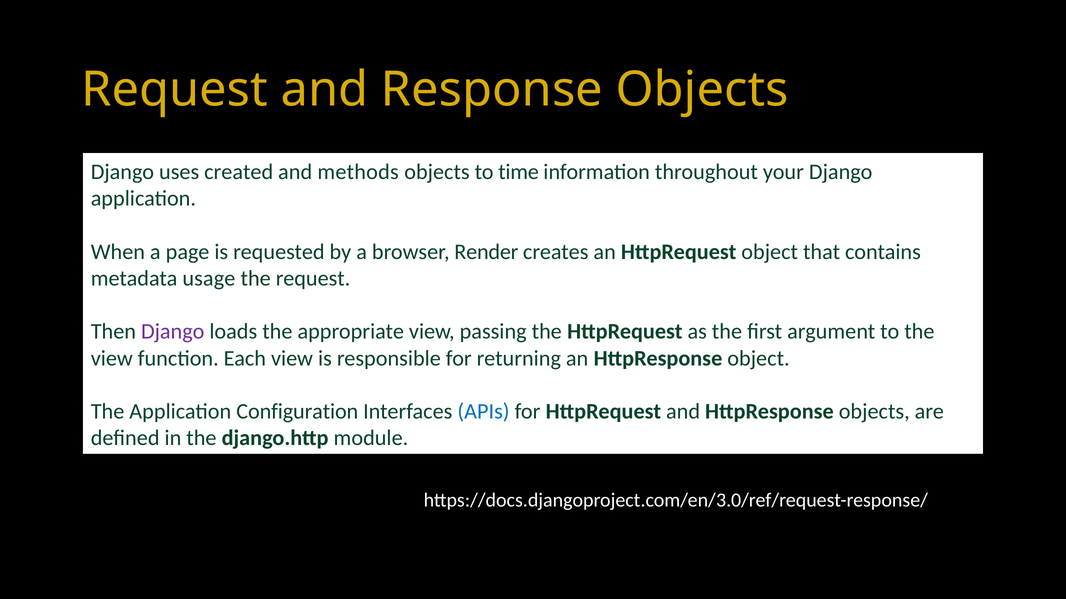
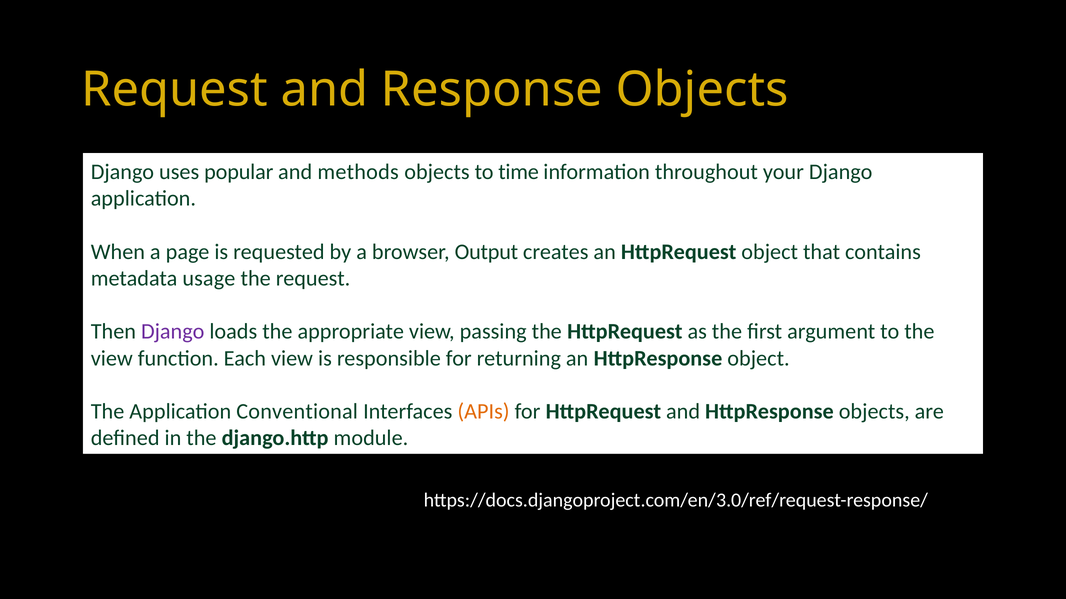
created: created -> popular (239, 172)
Render: Render -> Output (486, 252)
Configuration: Configuration -> Conventional (297, 412)
APIs colour: blue -> orange (484, 412)
